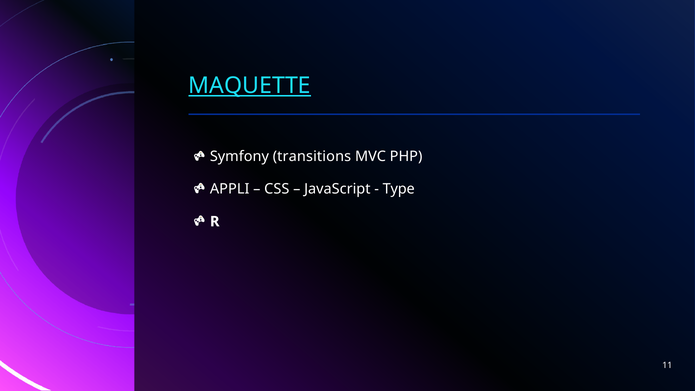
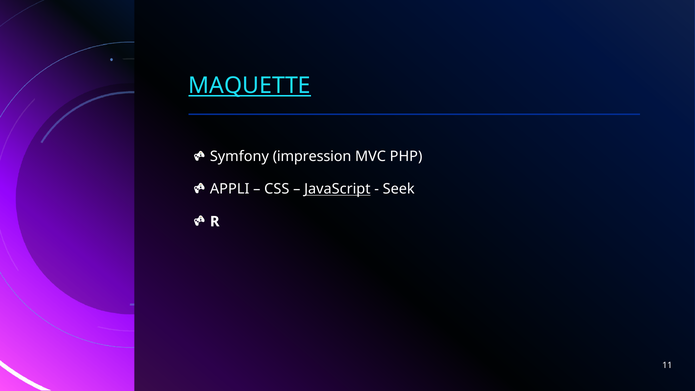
transitions: transitions -> impression (312, 157)
JavaScript underline: none -> present (337, 189)
Type: Type -> Seek (399, 189)
